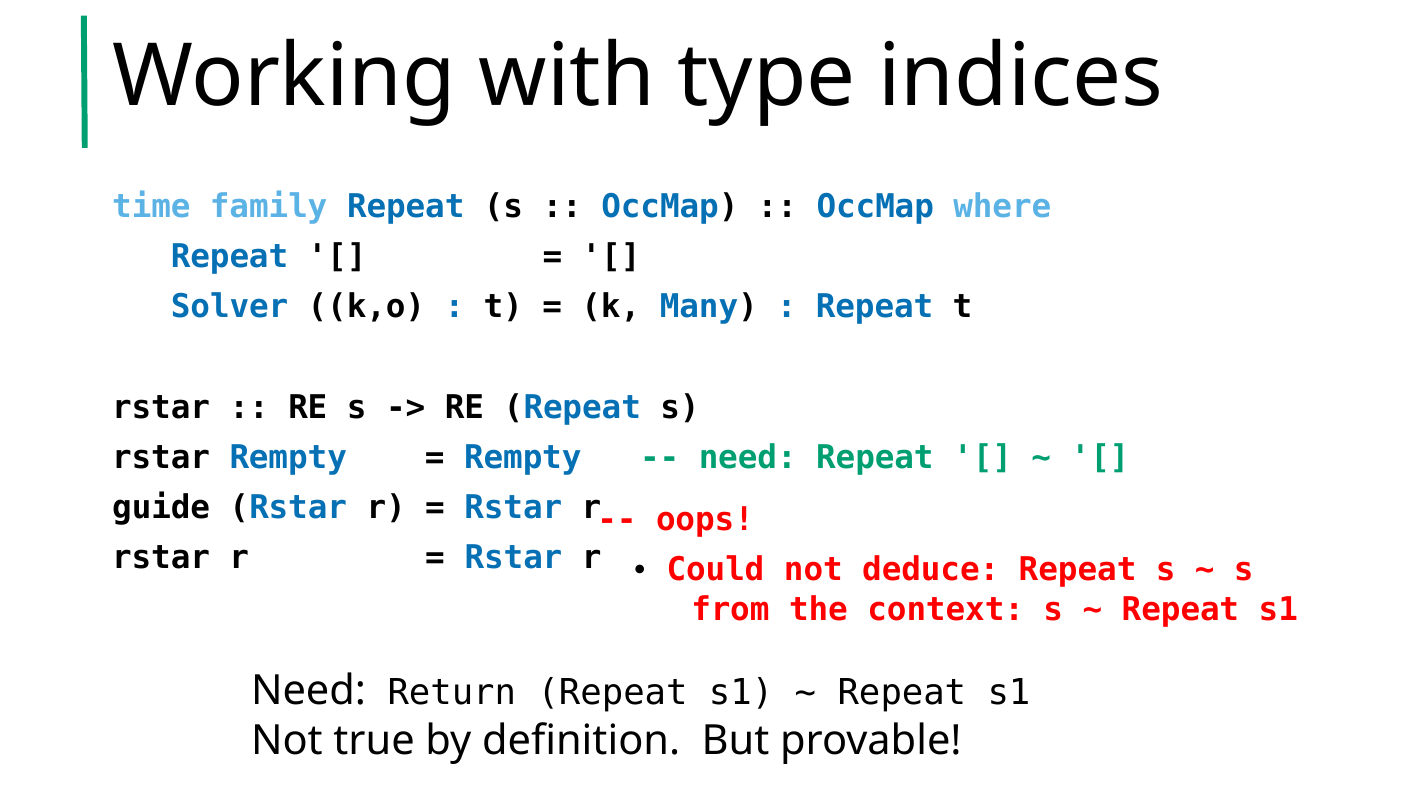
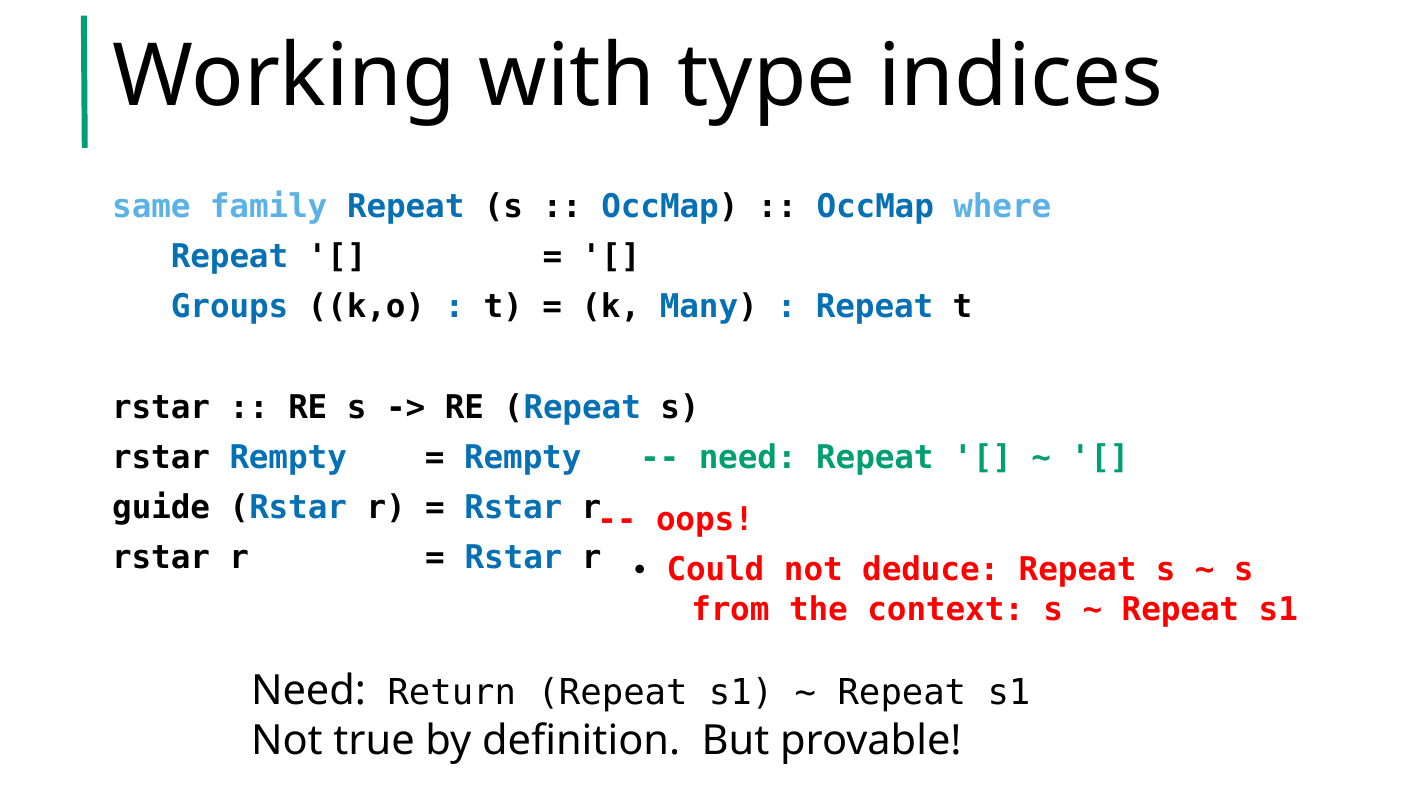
time: time -> same (151, 207)
Solver: Solver -> Groups (230, 307)
